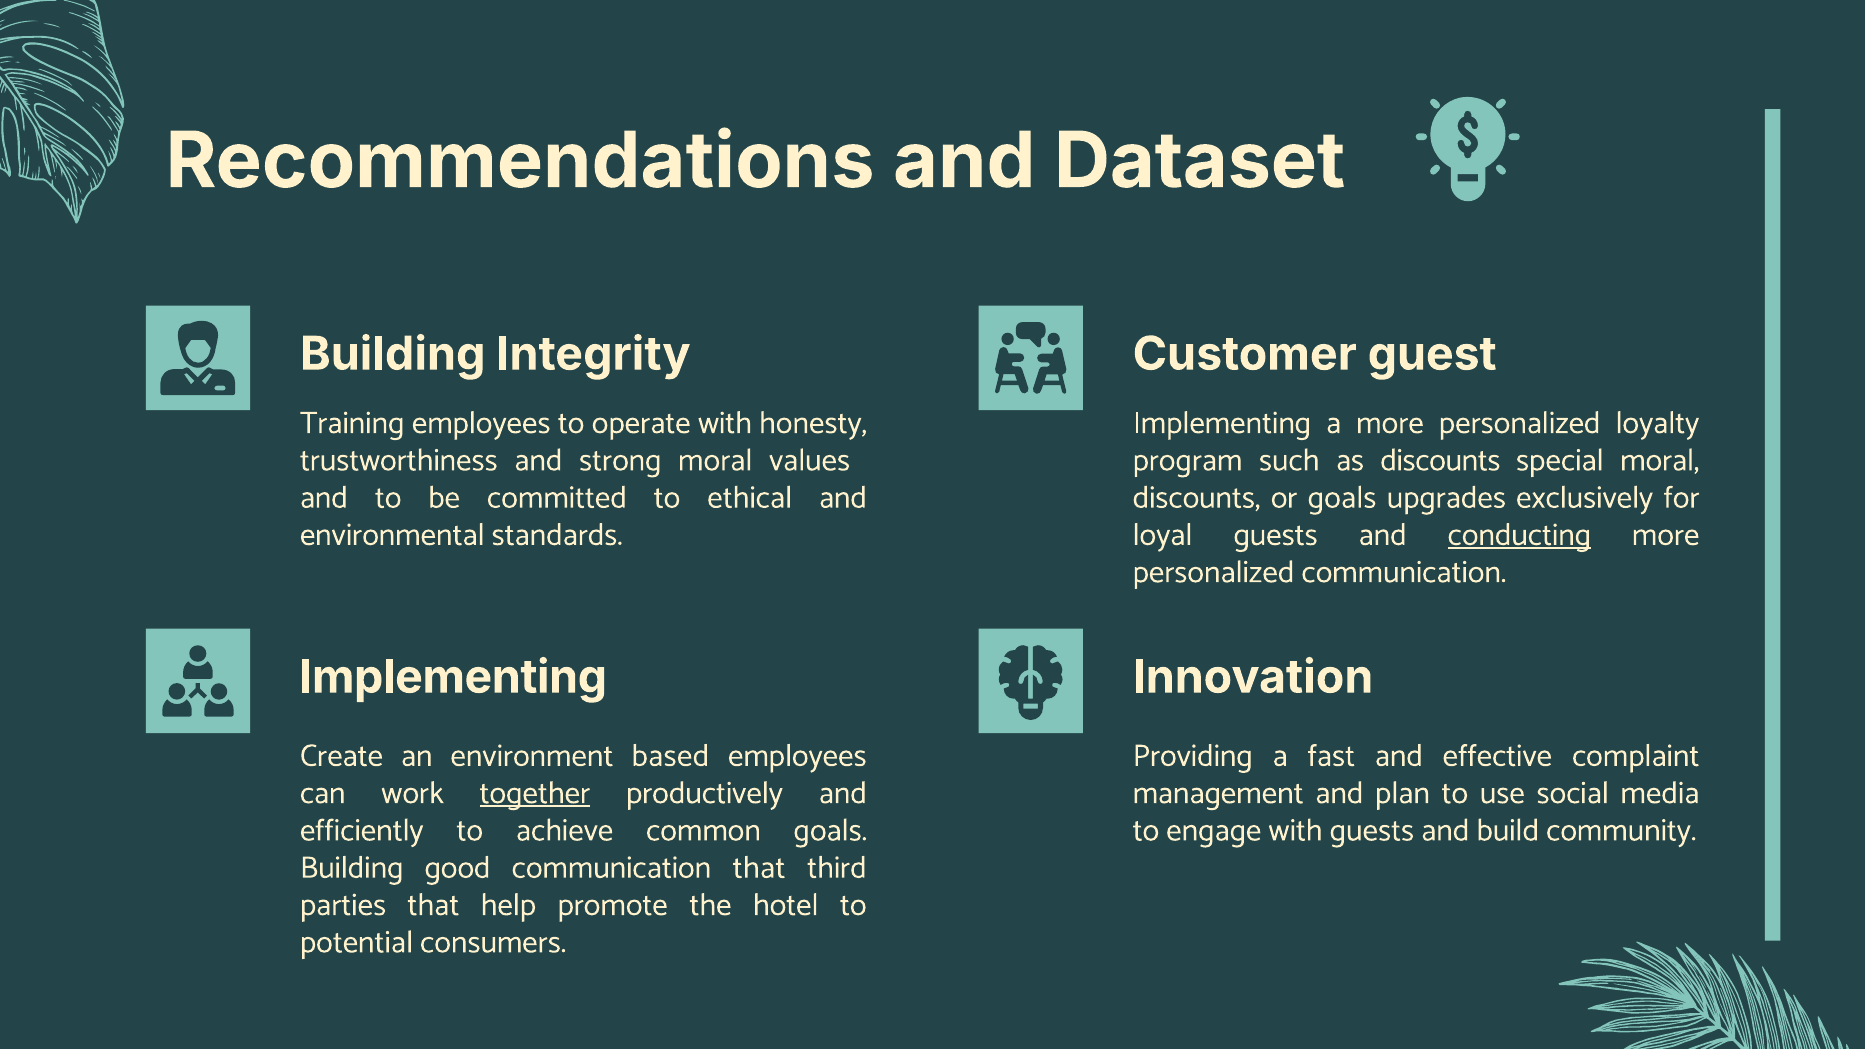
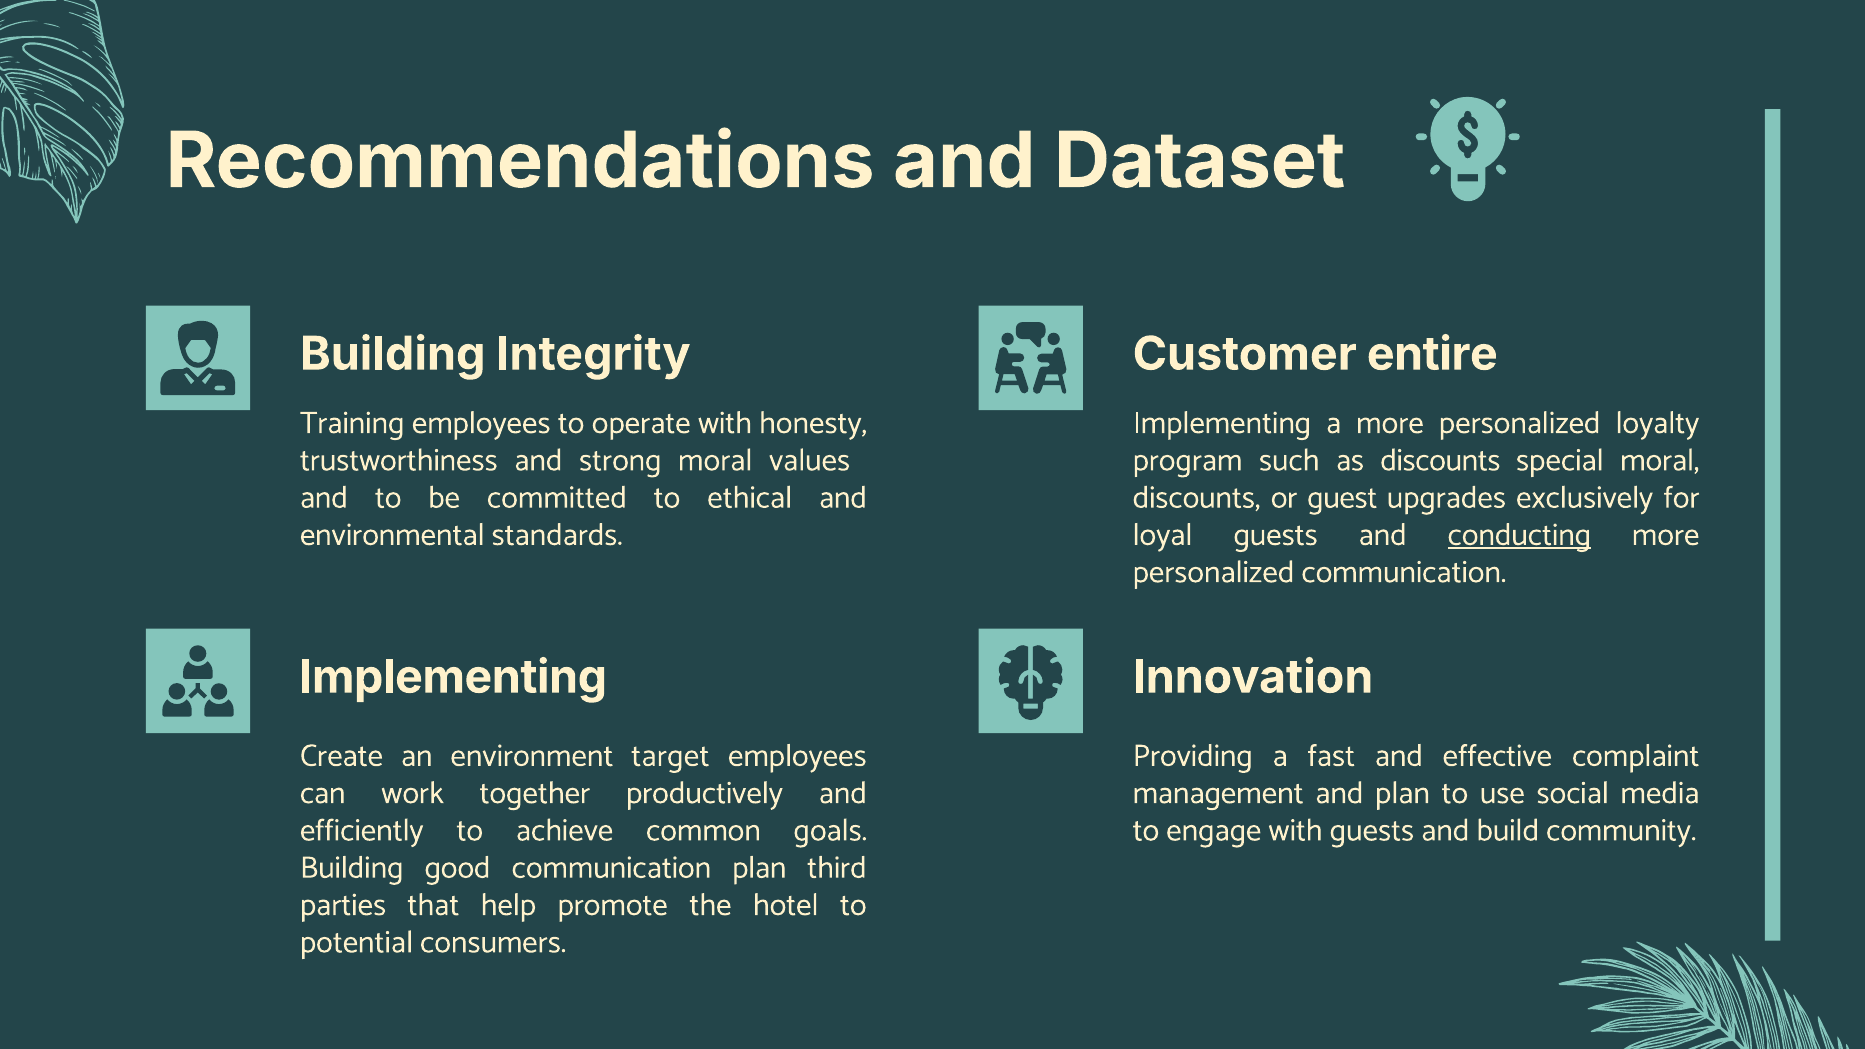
guest: guest -> entire (1432, 354)
or goals: goals -> guest (1342, 497)
based: based -> target (670, 756)
together underline: present -> none (535, 793)
communication that: that -> plan (759, 868)
